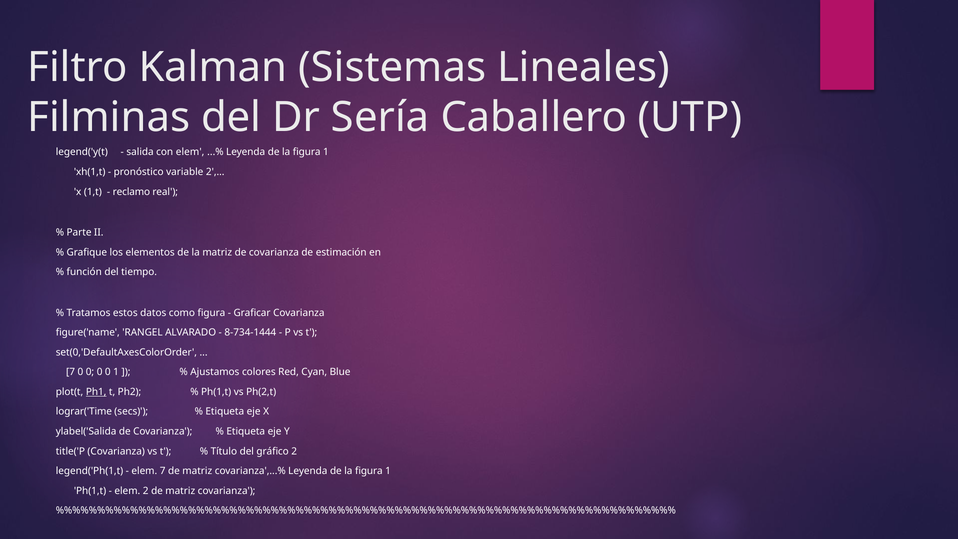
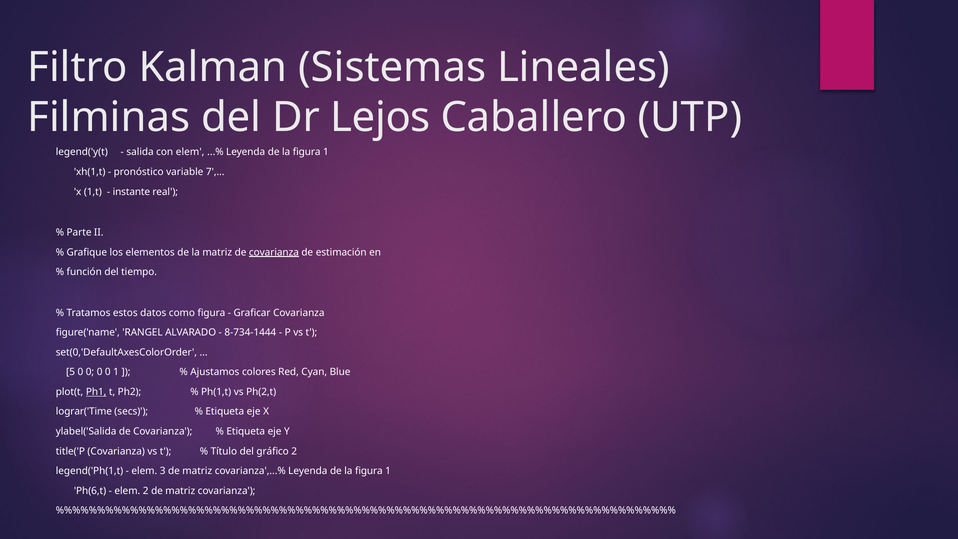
Sería: Sería -> Lejos (380, 118)
variable 2: 2 -> 7 (215, 172)
reclamo: reclamo -> instante (131, 192)
covarianza underline: none -> present (274, 252)
7: 7 -> 5 (71, 372)
elem 7: 7 -> 3 (163, 471)
Ph(1,t: Ph(1,t -> Ph(6,t (90, 491)
